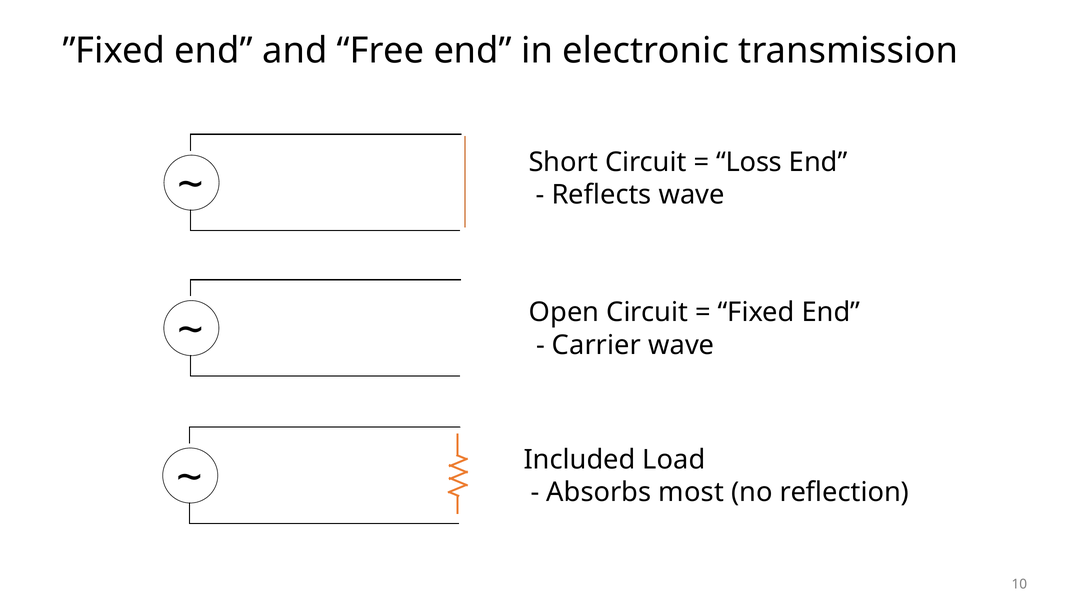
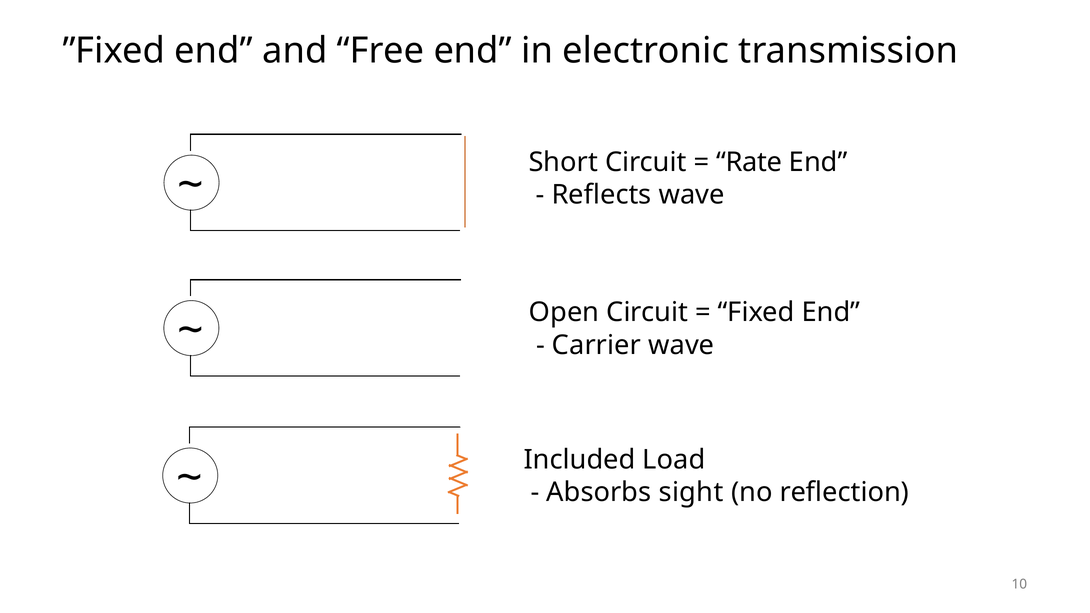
Loss: Loss -> Rate (749, 162)
most: most -> sight (691, 493)
